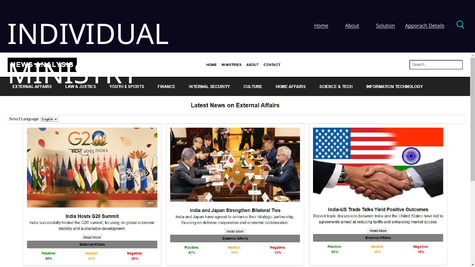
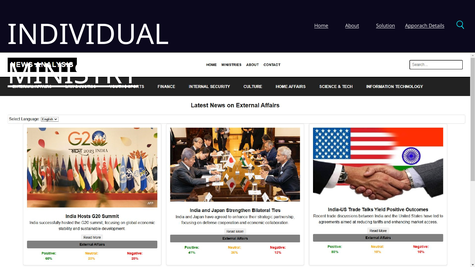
MINISTRY underline: none -> present (73, 74)
